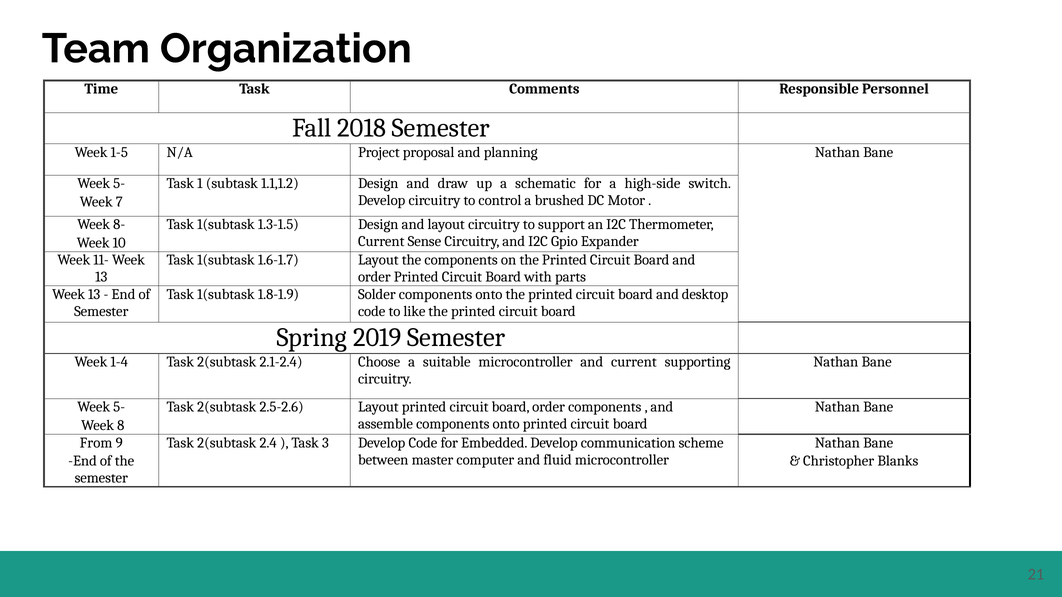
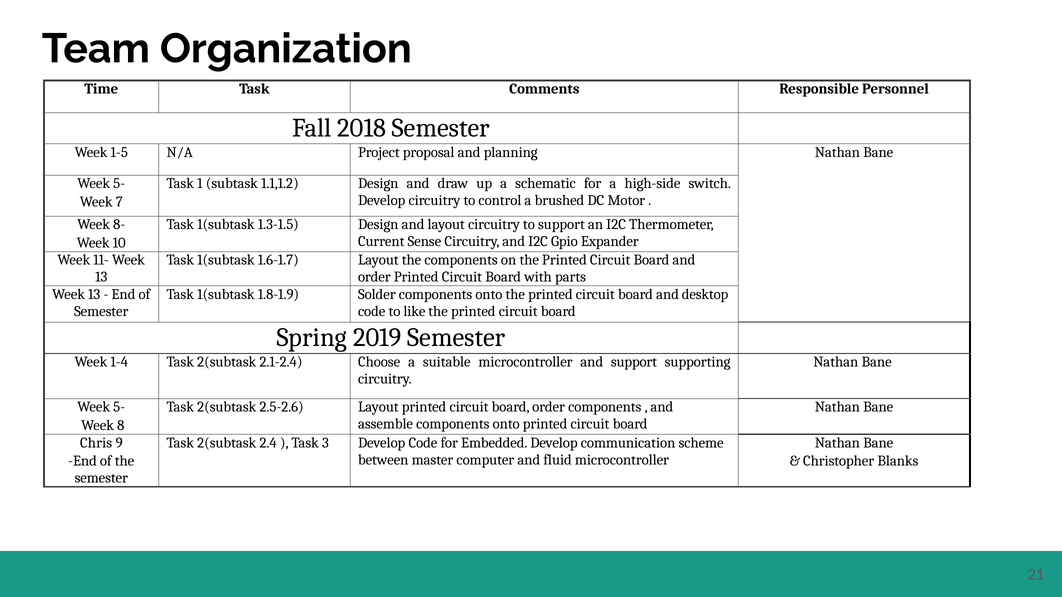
and current: current -> support (634, 362)
From: From -> Chris (96, 443)
